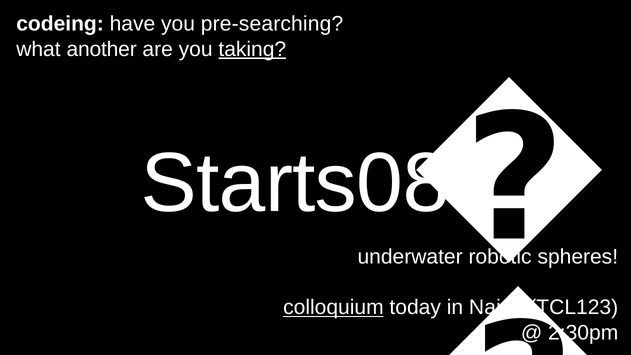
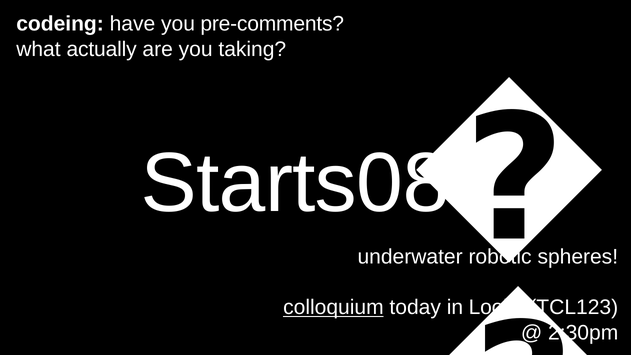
pre-searching: pre-searching -> pre-comments (272, 24)
another: another -> actually (102, 49)
taking underline: present -> none (252, 49)
Naive: Naive -> Looks (496, 307)
